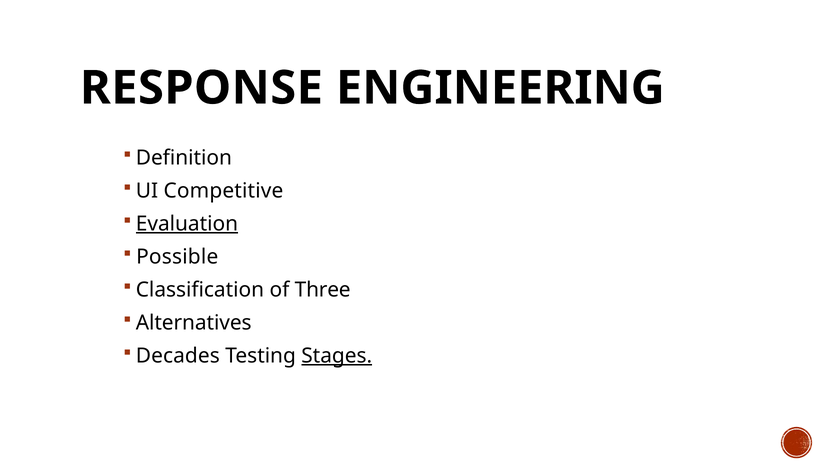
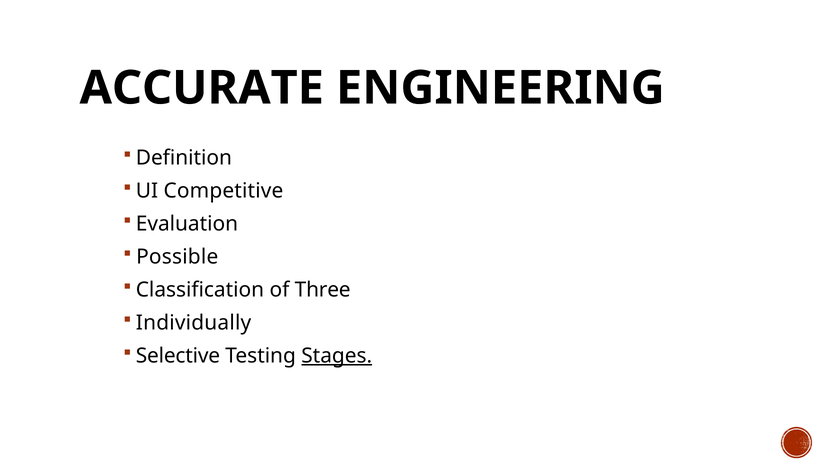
RESPONSE: RESPONSE -> ACCURATE (202, 88)
Evaluation underline: present -> none (187, 224)
Alternatives: Alternatives -> Individually (194, 323)
Decades: Decades -> Selective (178, 355)
